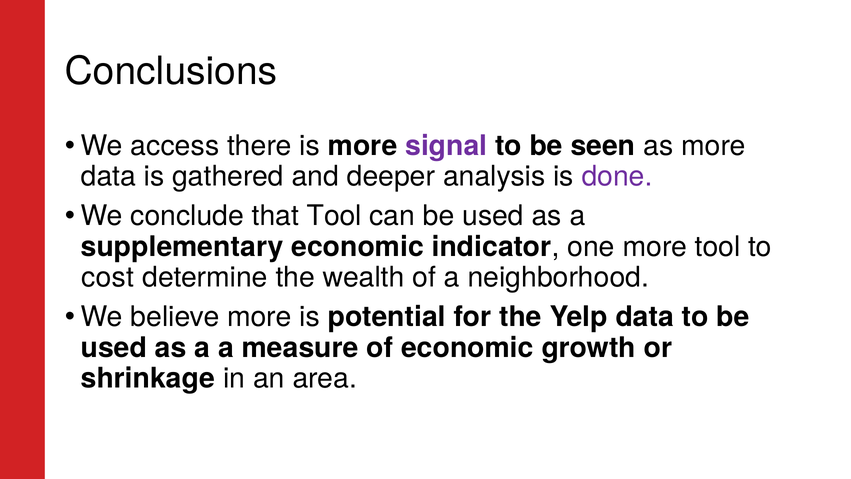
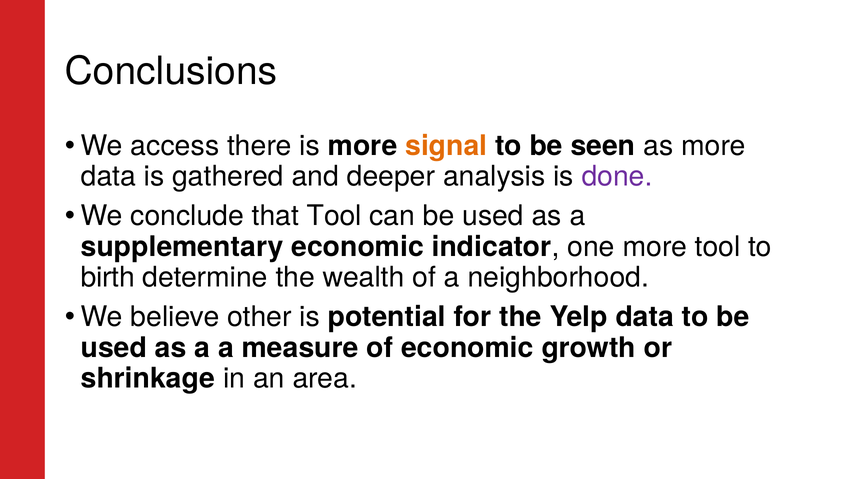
signal colour: purple -> orange (446, 146)
cost: cost -> birth (108, 277)
believe more: more -> other (259, 317)
